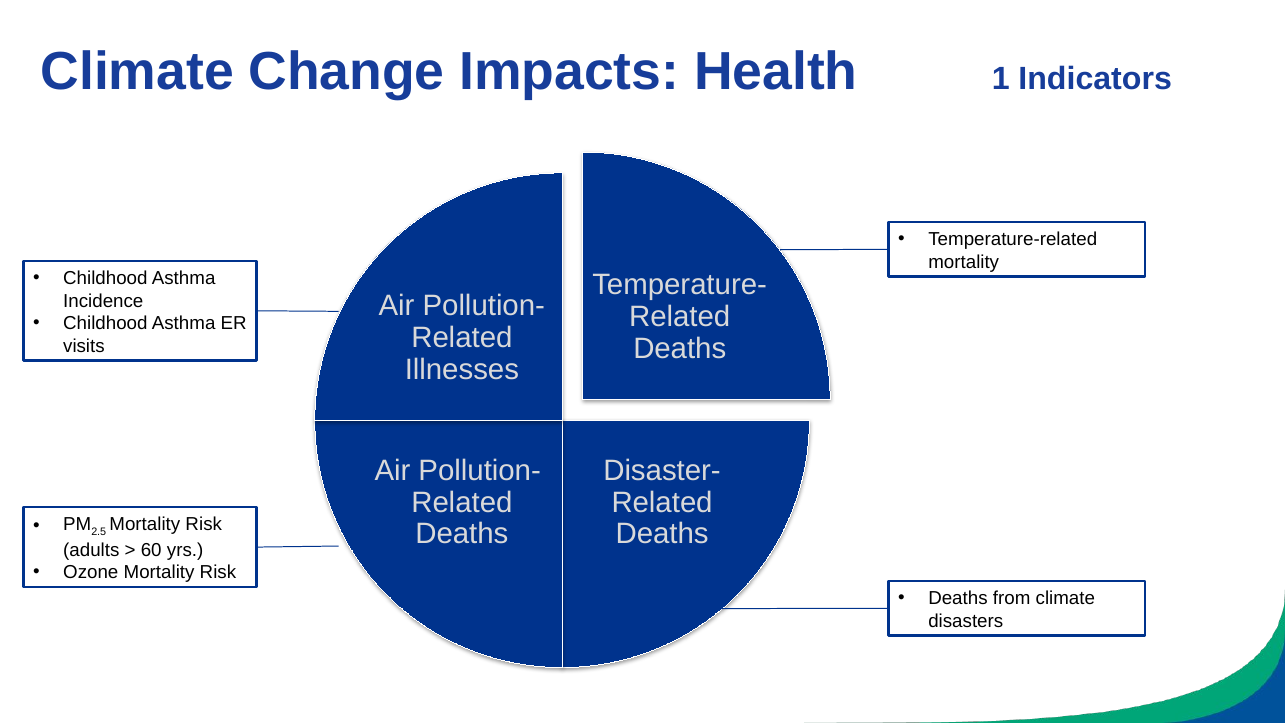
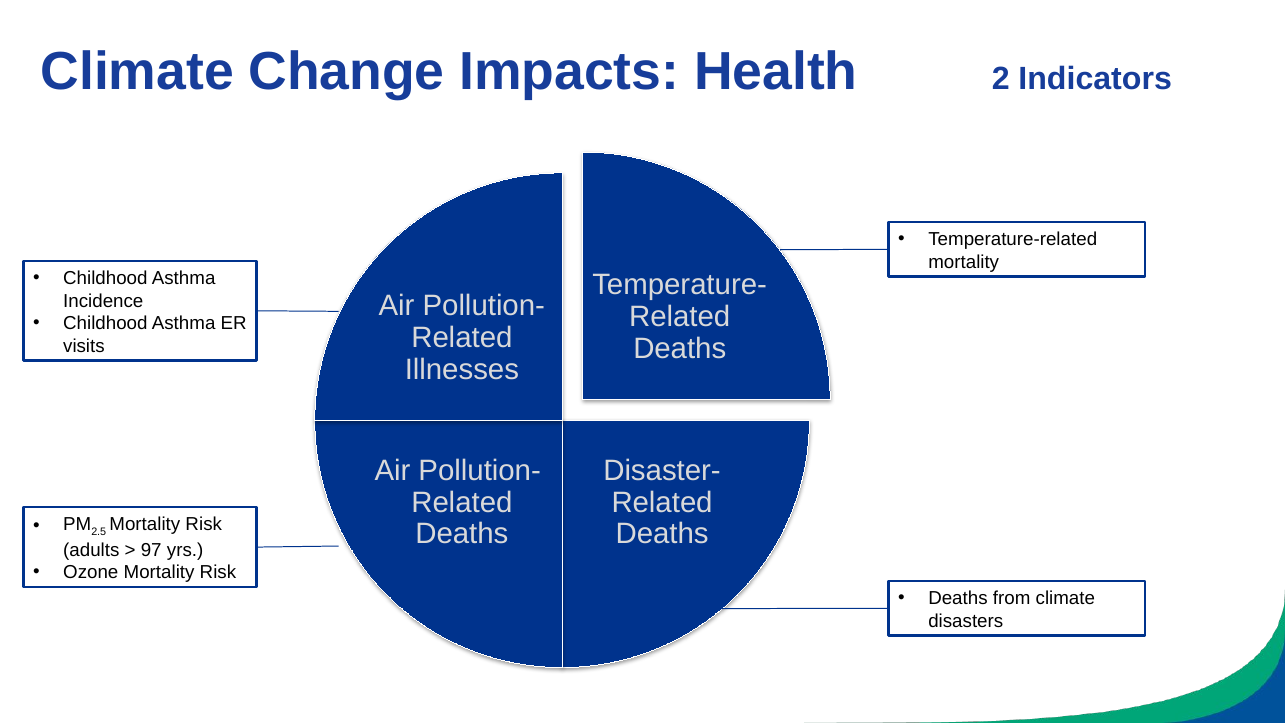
1: 1 -> 2 (1001, 78)
60: 60 -> 97 (151, 550)
